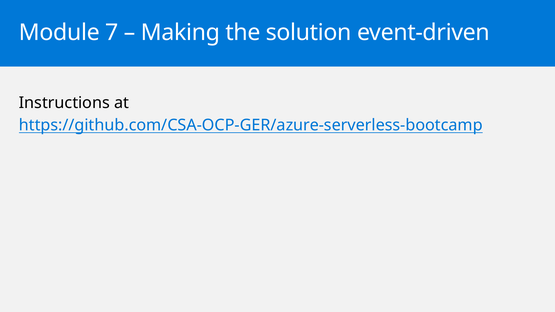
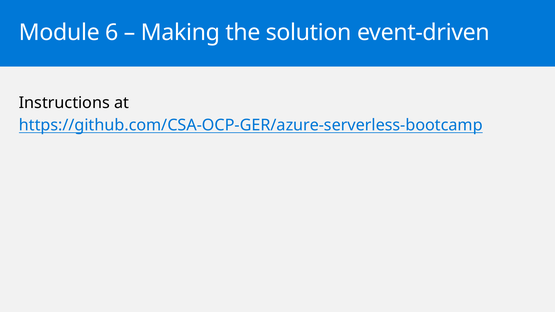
7: 7 -> 6 (112, 33)
